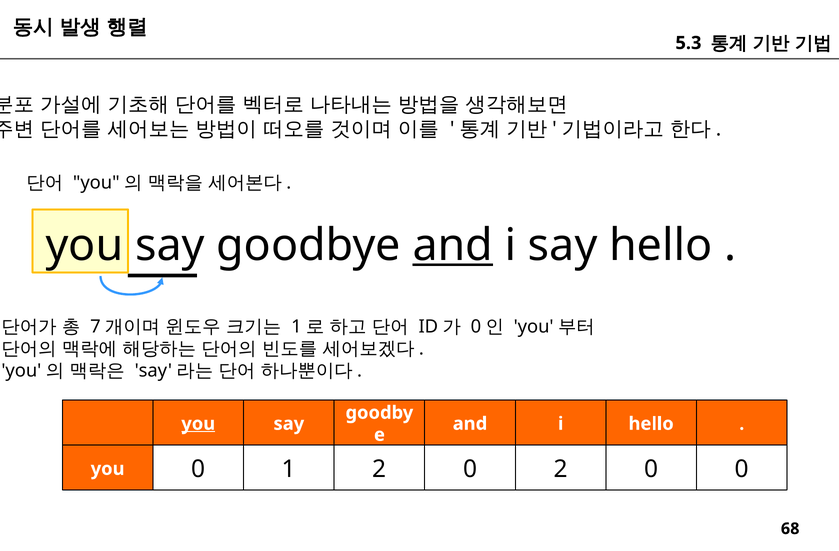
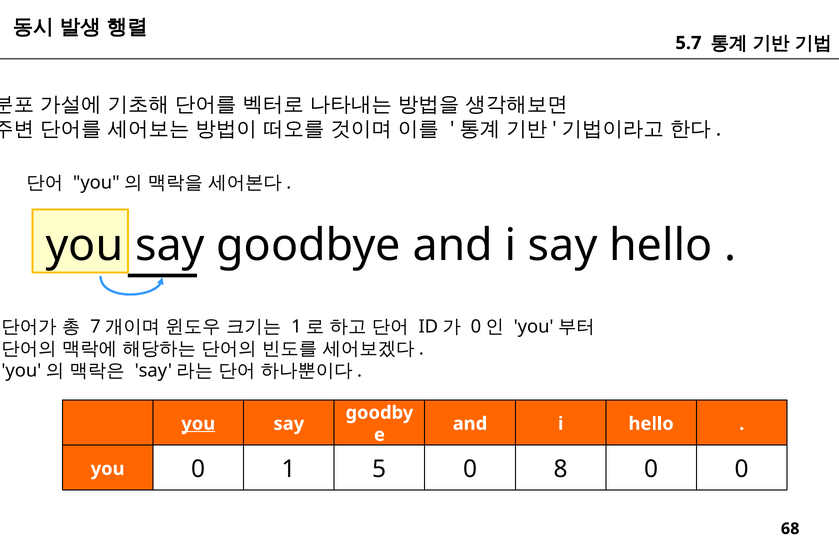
5.3: 5.3 -> 5.7 (688, 43)
and underline: present -> none (453, 246)
1 2: 2 -> 5 (379, 469)
0 2: 2 -> 8 (561, 469)
